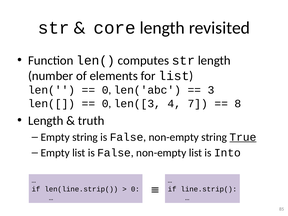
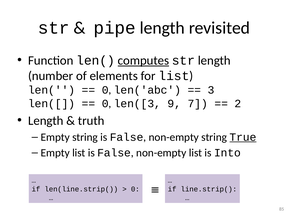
core: core -> pipe (115, 28)
computes underline: none -> present (143, 60)
4: 4 -> 9 (174, 104)
8: 8 -> 2 (238, 104)
